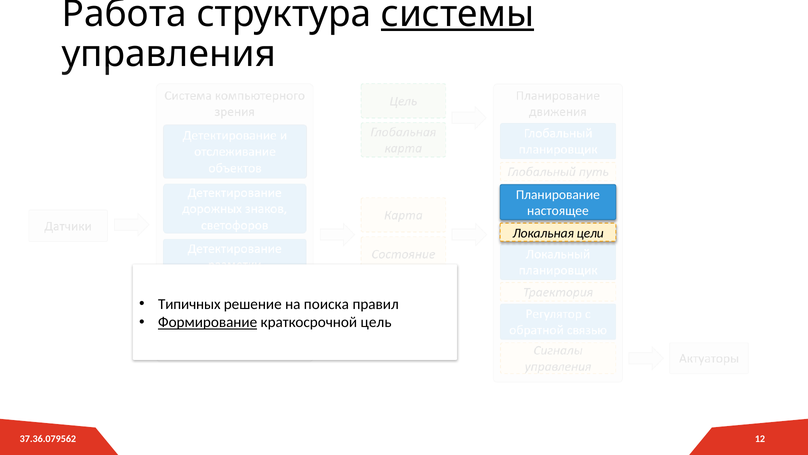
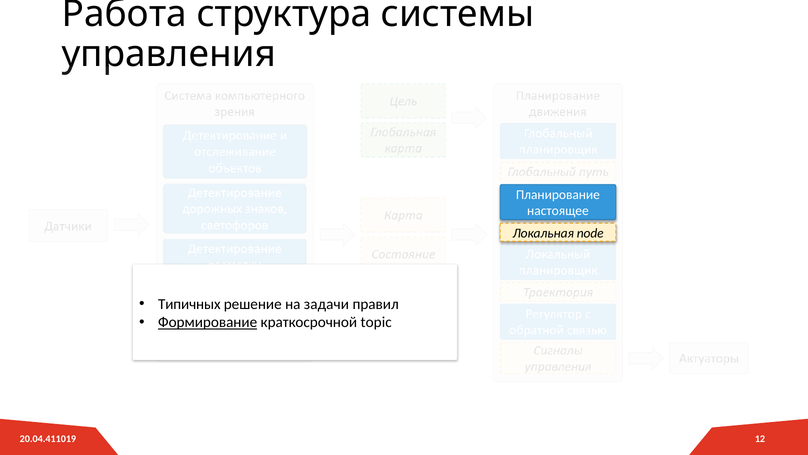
системы underline: present -> none (458, 14)
цели: цели -> node (590, 233)
поиска: поиска -> задачи (326, 304)
цель: цель -> topic (376, 322)
37.36.079562: 37.36.079562 -> 20.04.411019 (48, 439)
